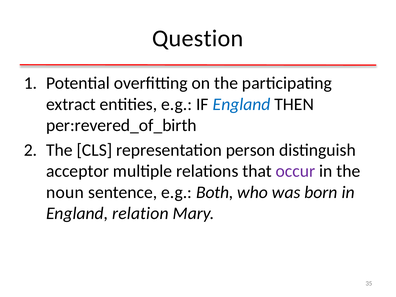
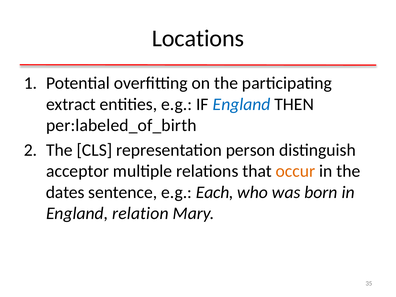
Question: Question -> Locations (198, 38)
per:revered_of_birth: per:revered_of_birth -> per:labeled_of_birth (121, 125)
occur colour: purple -> orange (295, 171)
noun: noun -> dates (65, 192)
Both: Both -> Each (215, 192)
